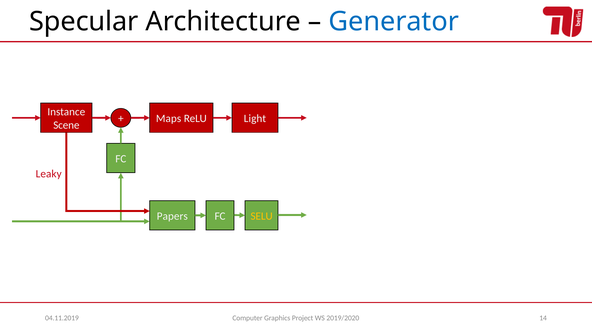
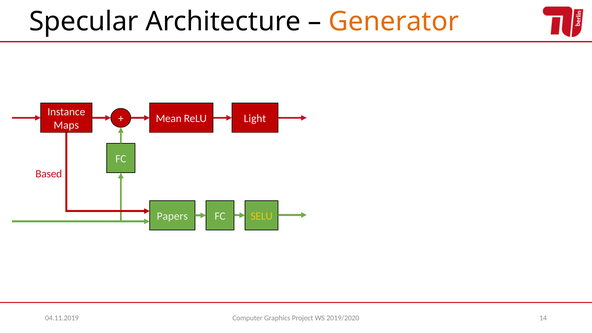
Generator colour: blue -> orange (394, 22)
Maps: Maps -> Mean (169, 119)
Scene: Scene -> Maps (66, 125)
Leaky: Leaky -> Based (49, 174)
